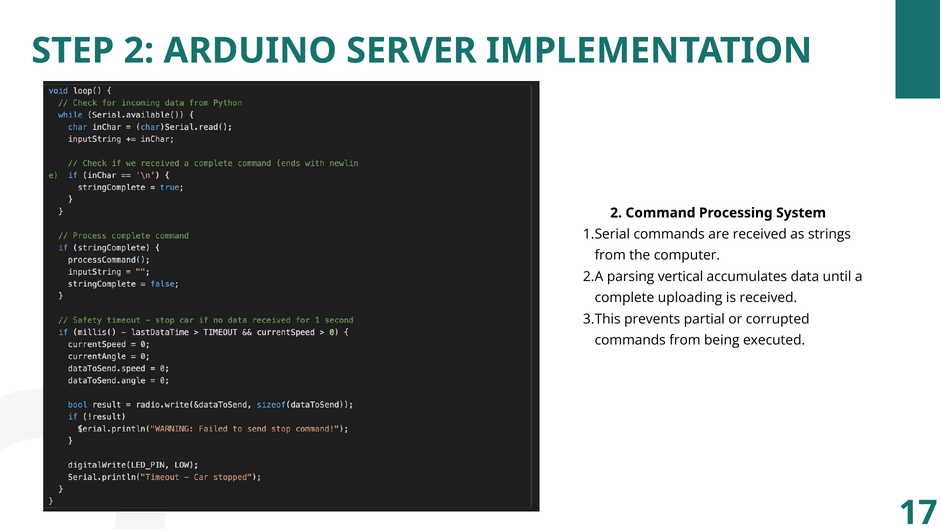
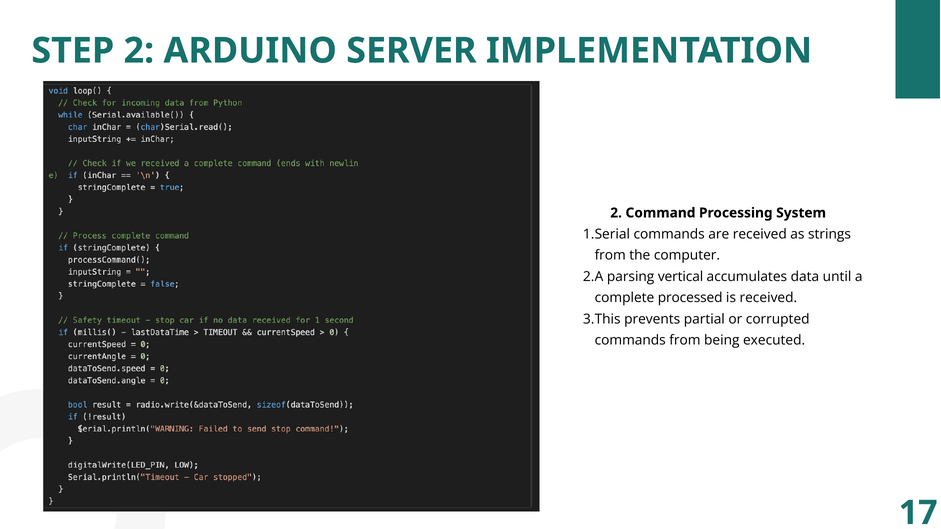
uploading: uploading -> processed (690, 298)
